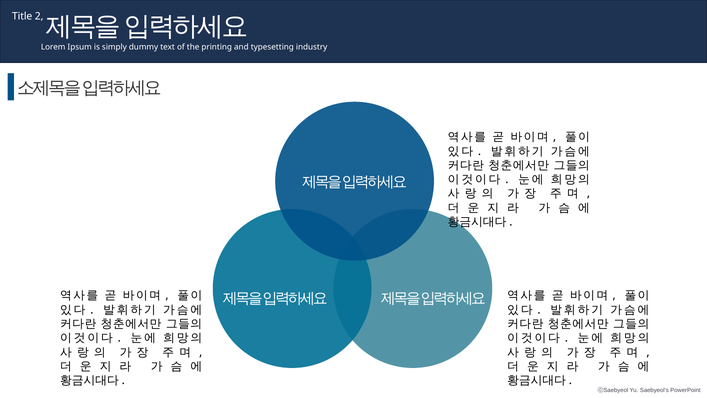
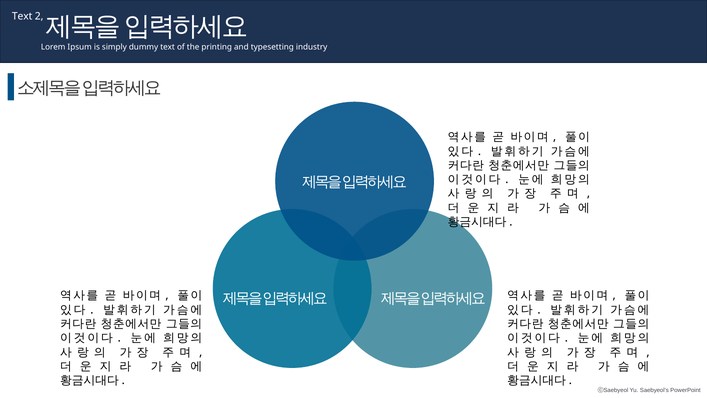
Title: Title -> Text (22, 16)
